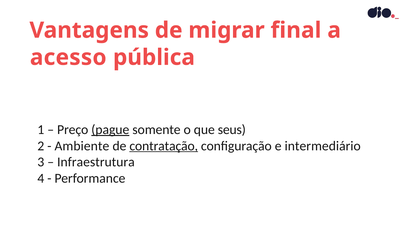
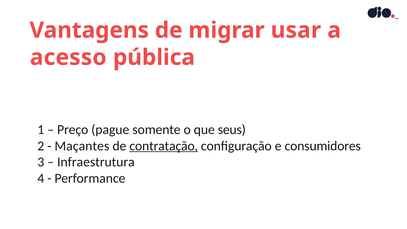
final: final -> usar (296, 30)
pague underline: present -> none (110, 130)
Ambiente: Ambiente -> Maçantes (82, 146)
intermediário: intermediário -> consumidores (323, 146)
